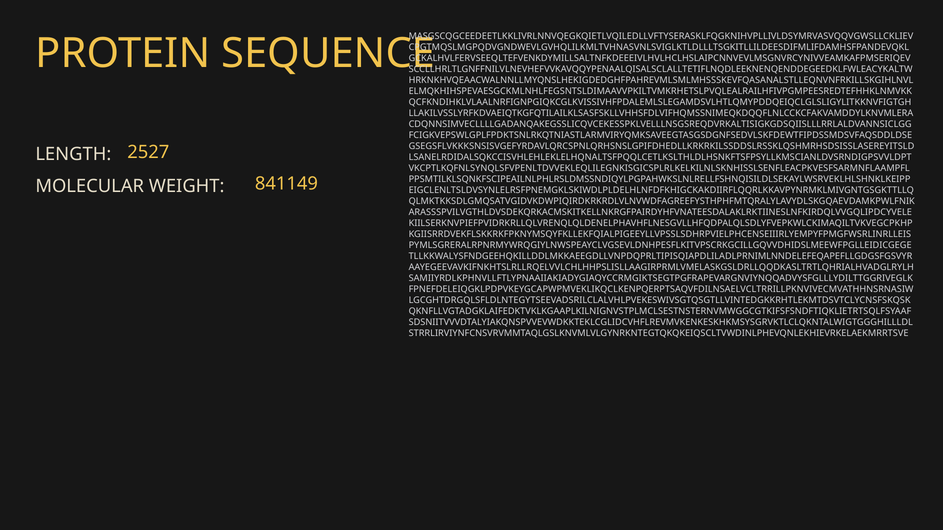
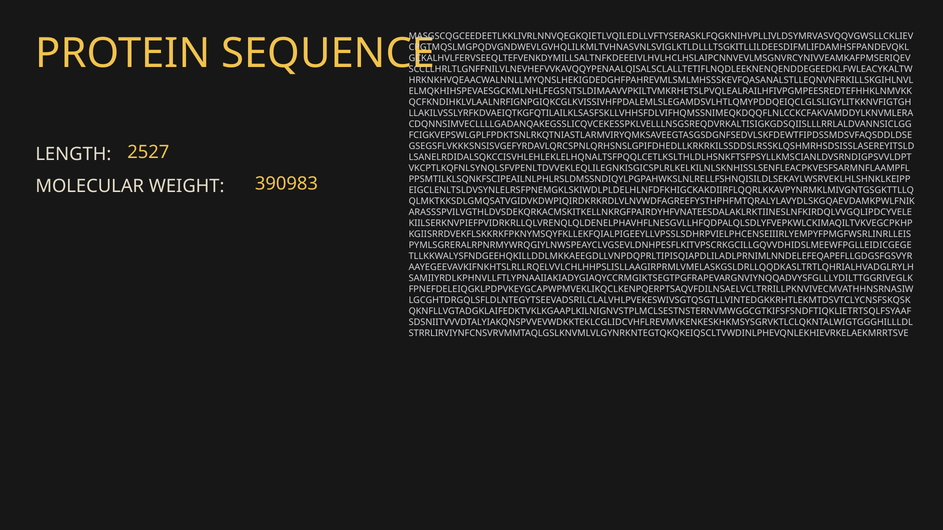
841149: 841149 -> 390983 (286, 184)
